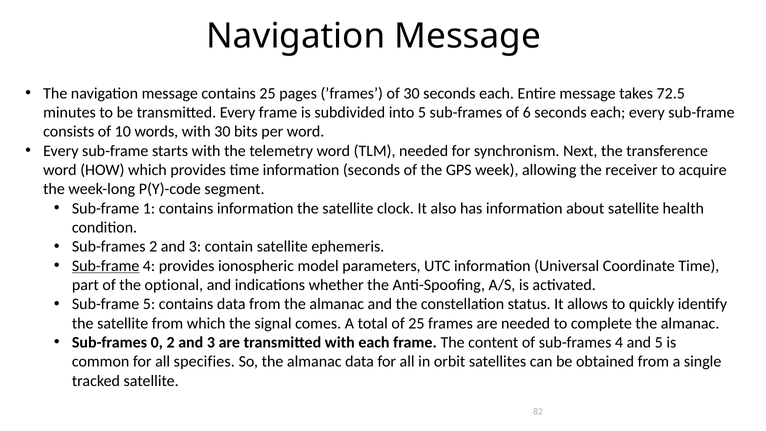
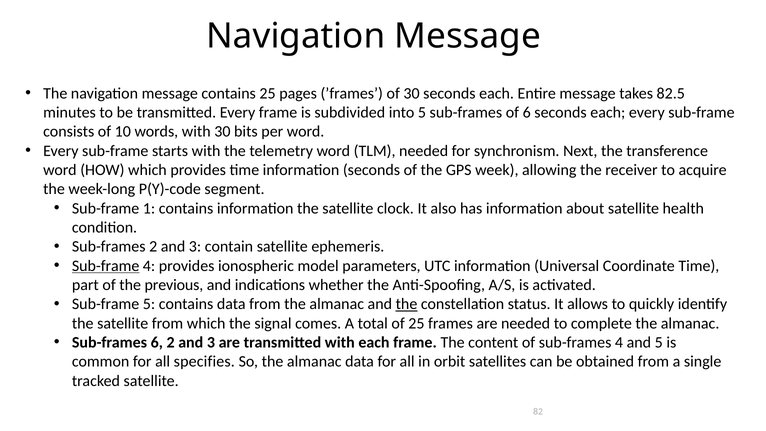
72.5: 72.5 -> 82.5 (671, 93)
optional: optional -> previous (174, 285)
the underline: none -> present (406, 304)
Sub-frames 0: 0 -> 6 (157, 342)
